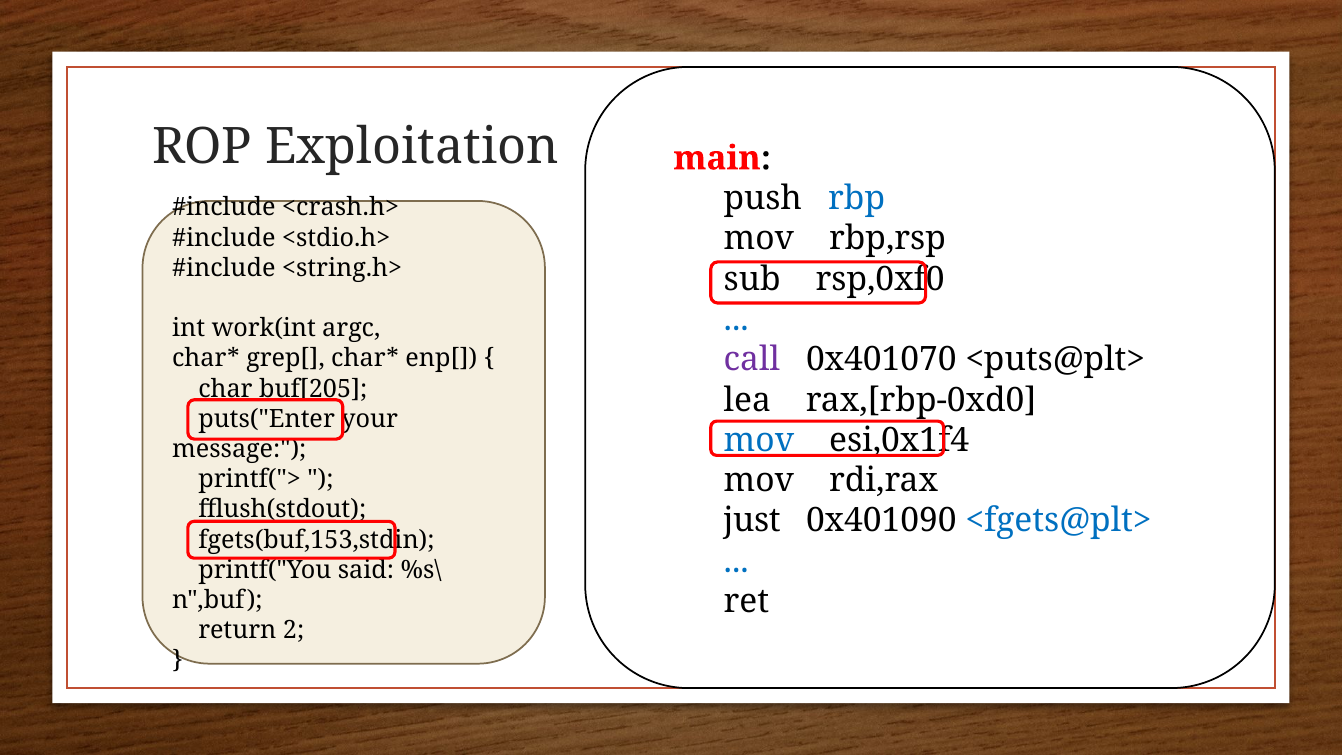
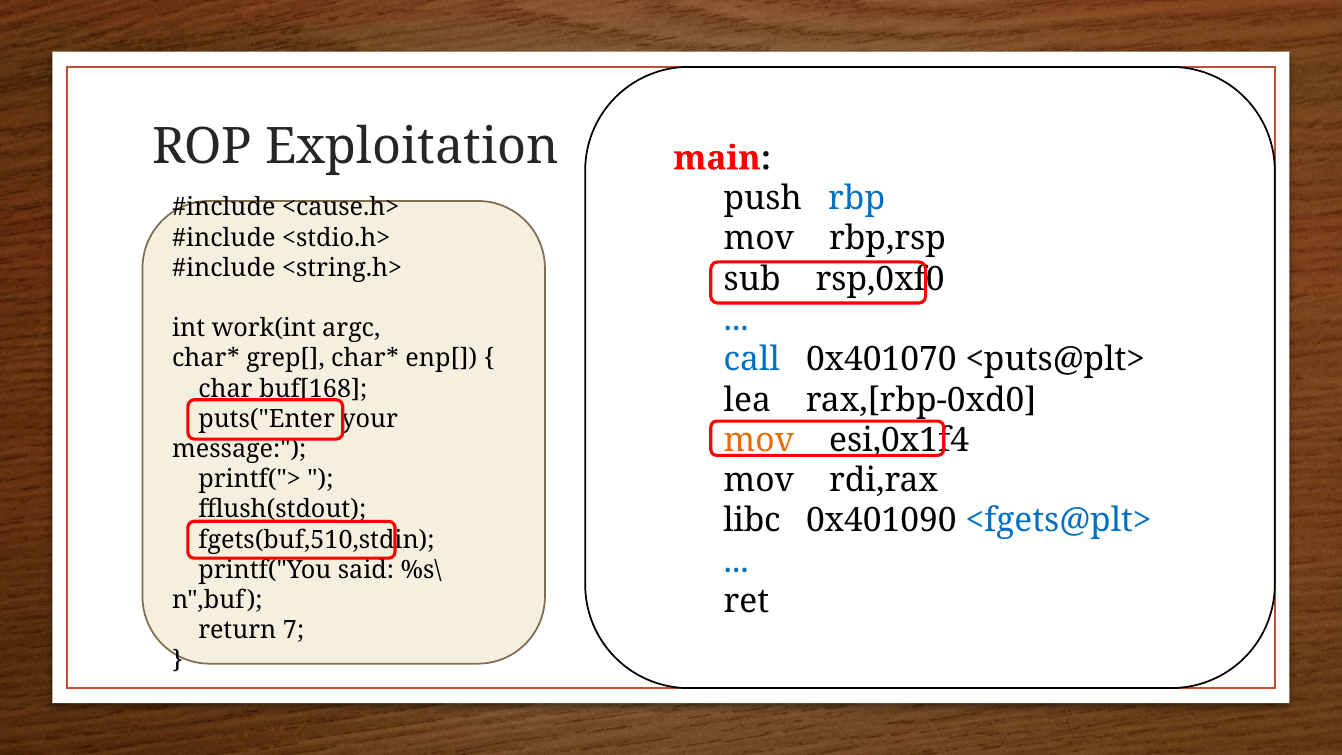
<crash.h>: <crash.h> -> <cause.h> (341, 207)
call colour: purple -> blue (752, 360)
buf[205: buf[205 -> buf[168 (313, 389)
mov colour: blue -> orange (759, 440)
just: just -> libc (752, 521)
fgets(buf,153,stdin: fgets(buf,153,stdin -> fgets(buf,510,stdin (316, 540)
2: 2 -> 7 (294, 630)
